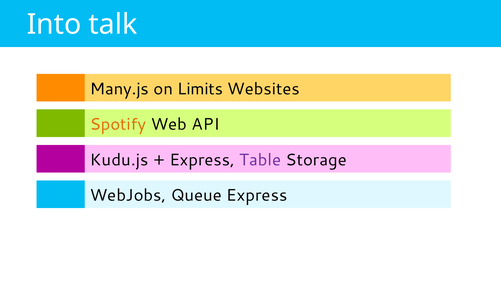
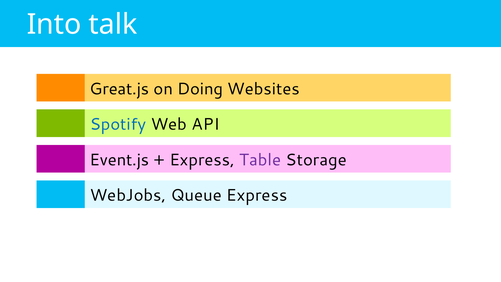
Many.js: Many.js -> Great.js (119, 89)
Limits: Limits -> Doing (200, 89)
Spotify colour: orange -> blue (118, 124)
Kudu.js: Kudu.js -> Event.js (119, 160)
